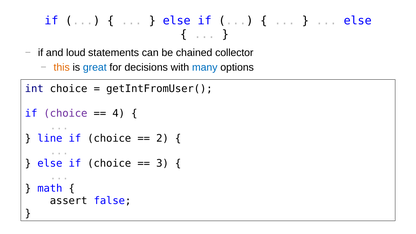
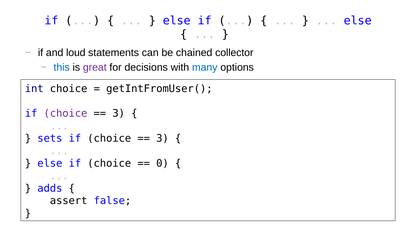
this colour: orange -> blue (62, 67)
great colour: blue -> purple (95, 67)
4: 4 -> 3 (119, 114)
line: line -> sets (50, 138)
2: 2 -> 3 (162, 138)
3: 3 -> 0 (162, 163)
math: math -> adds (50, 188)
